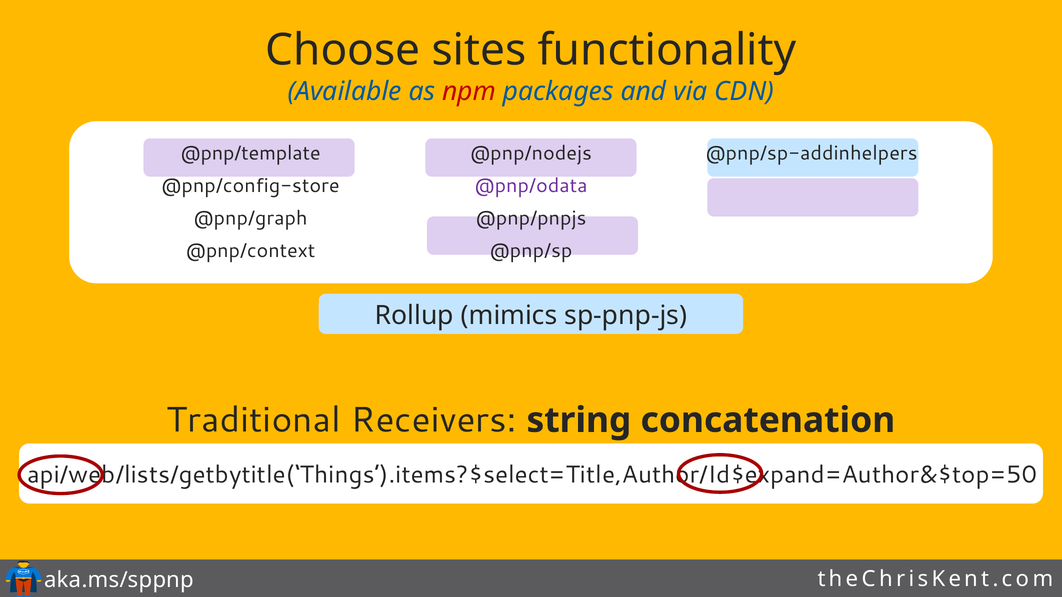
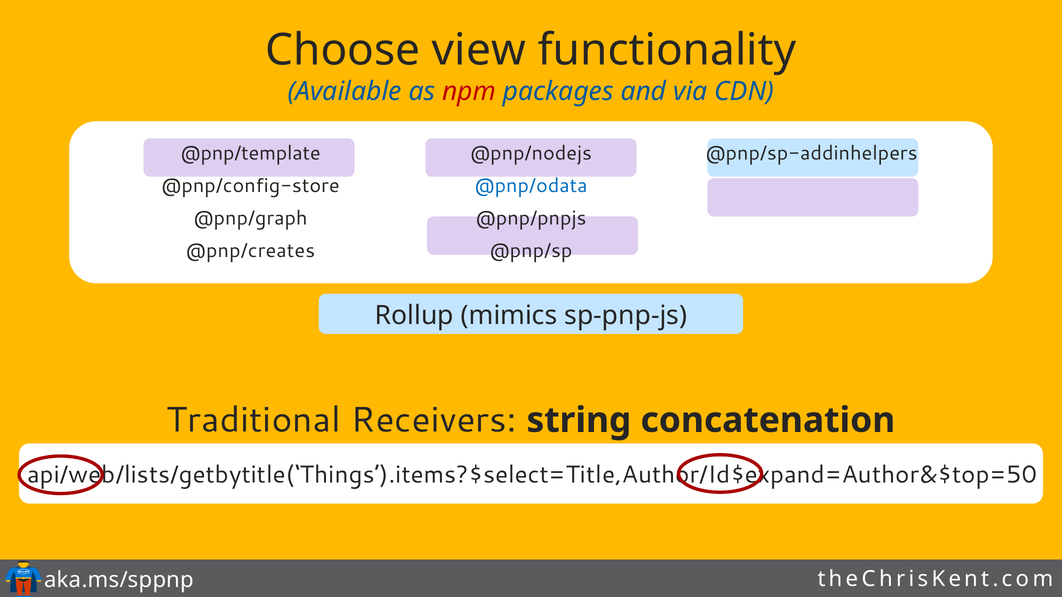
sites: sites -> view (479, 50)
@pnp/odata colour: purple -> blue (531, 186)
@pnp/context: @pnp/context -> @pnp/creates (250, 251)
